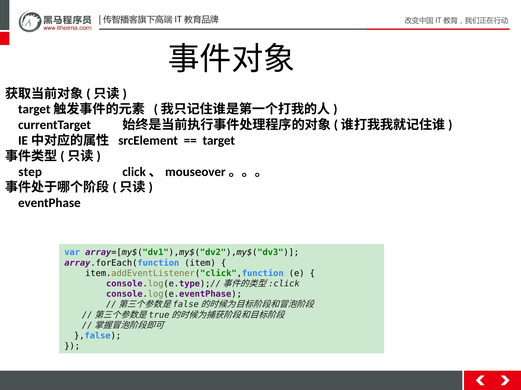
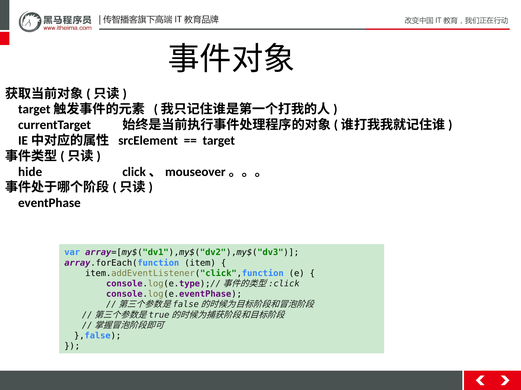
step: step -> hide (30, 172)
